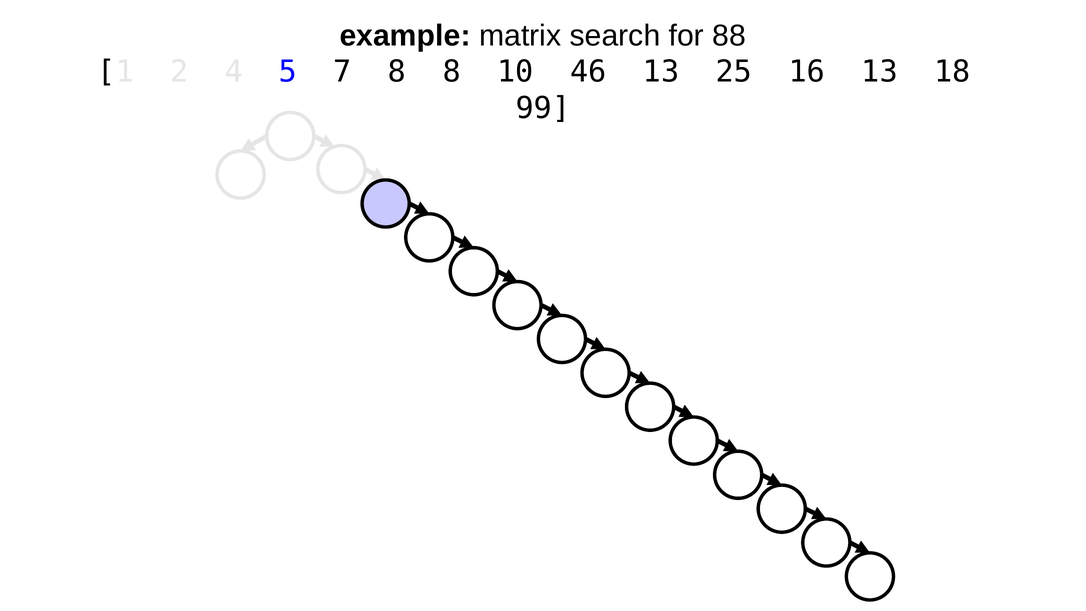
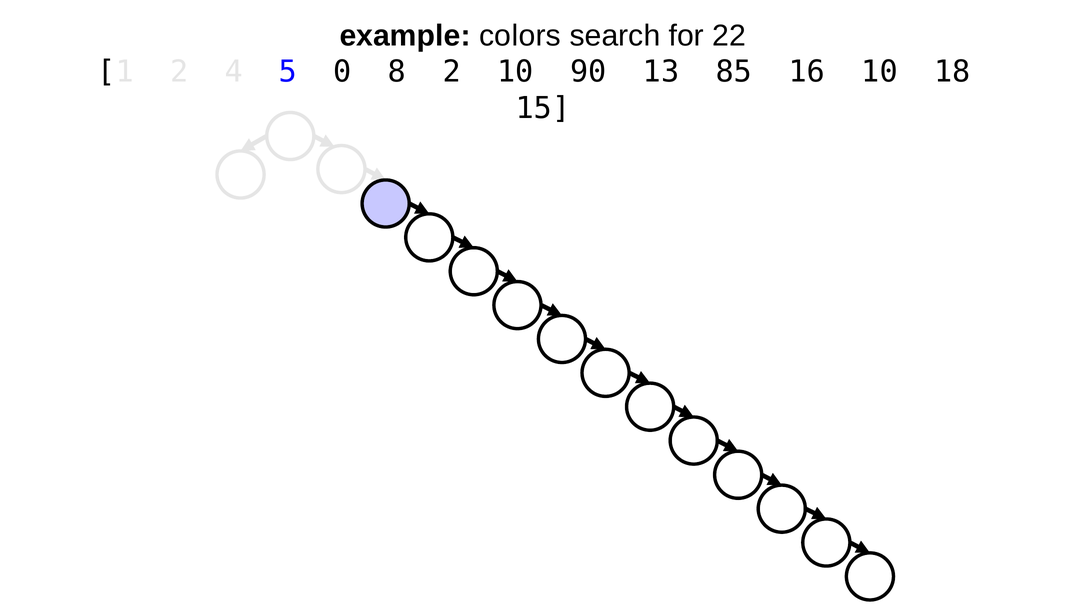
matrix: matrix -> colors (520, 36)
88: 88 -> 22 (729, 36)
7: 7 -> 0 (343, 72)
8 8: 8 -> 2 (452, 72)
46: 46 -> 90 (588, 72)
25: 25 -> 85 (734, 72)
16 13: 13 -> 10 (880, 72)
99: 99 -> 15 (543, 108)
